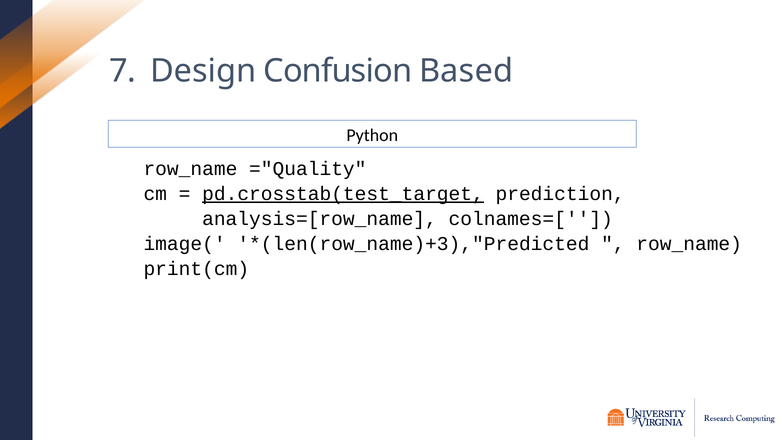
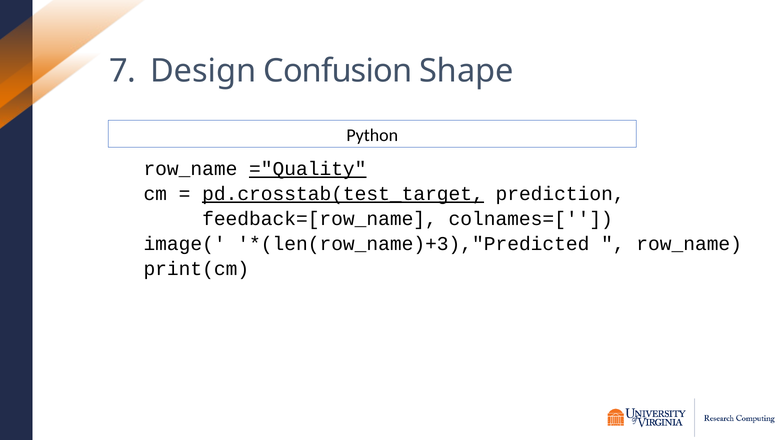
Based: Based -> Shape (466, 71)
="Quality underline: none -> present (308, 169)
analysis=[row_name: analysis=[row_name -> feedback=[row_name (319, 219)
